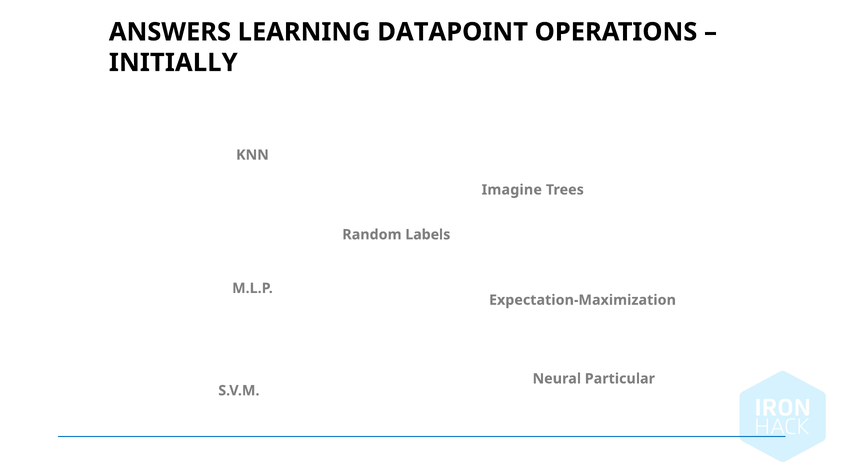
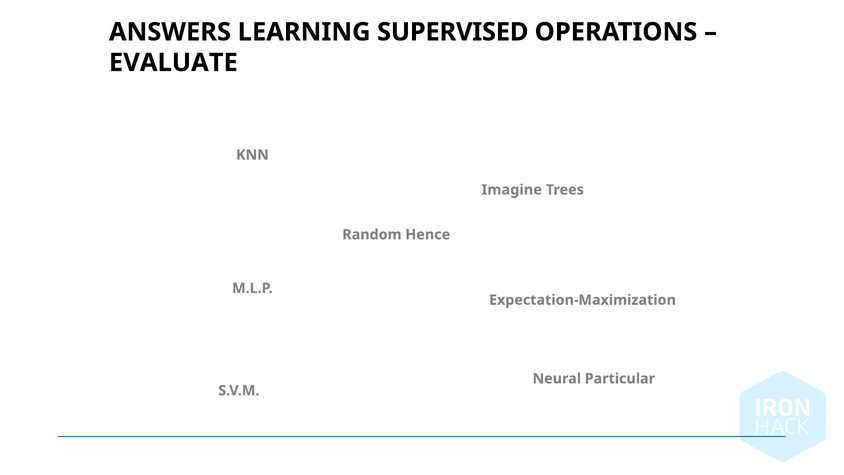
DATAPOINT: DATAPOINT -> SUPERVISED (453, 32)
INITIALLY: INITIALLY -> EVALUATE (173, 63)
Labels: Labels -> Hence (428, 234)
